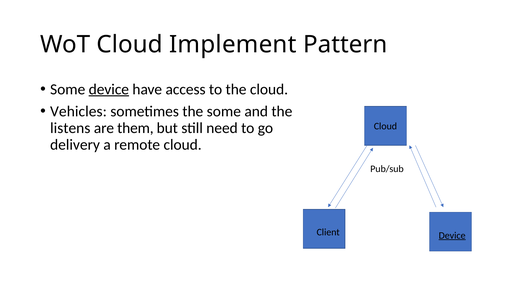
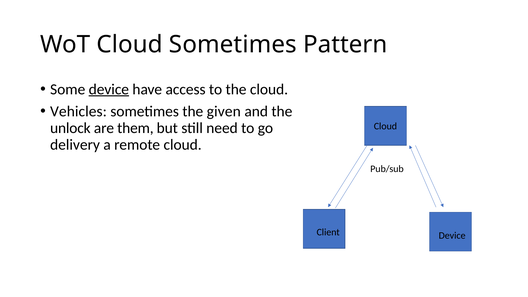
Cloud Implement: Implement -> Sometimes (233, 44)
the some: some -> given (224, 111)
listens: listens -> unlock (70, 128)
Device underline: present -> none (452, 235)
